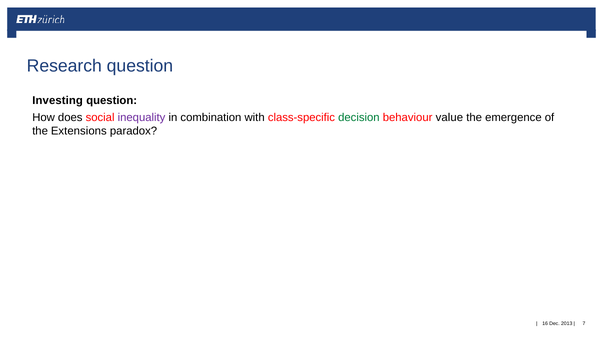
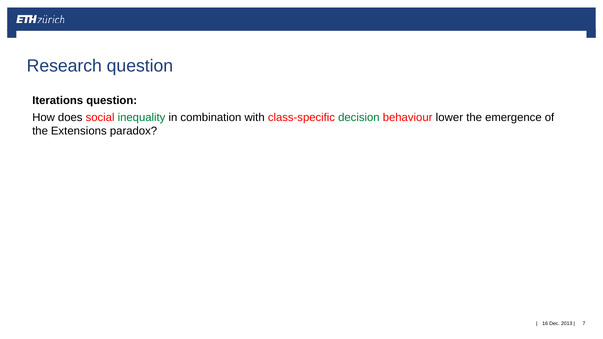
Investing: Investing -> Iterations (58, 101)
inequality colour: purple -> green (142, 117)
value: value -> lower (449, 117)
